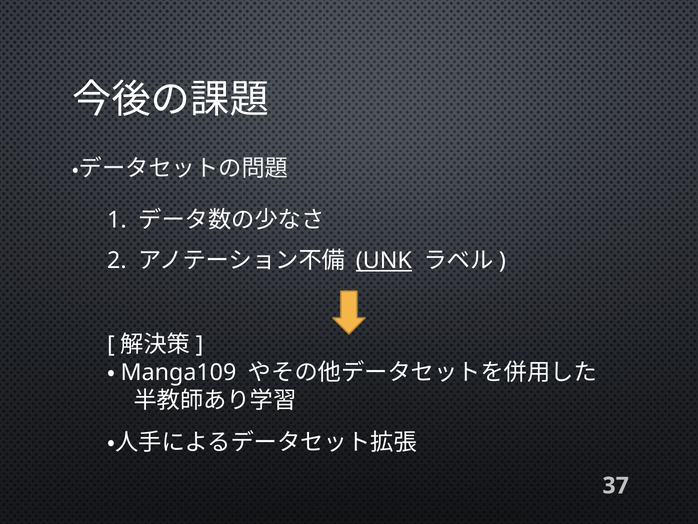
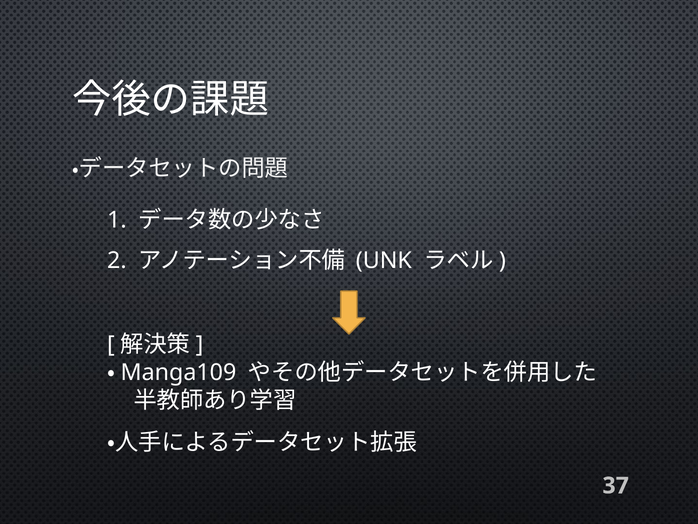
UNK underline: present -> none (384, 260)
